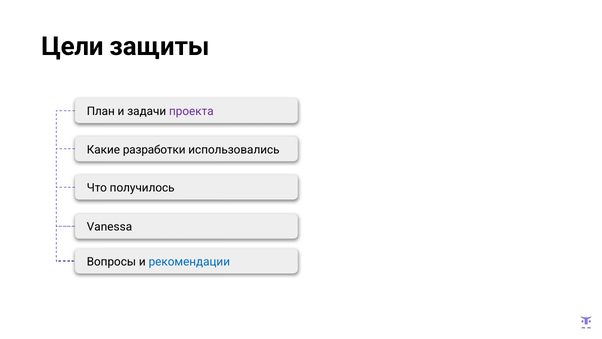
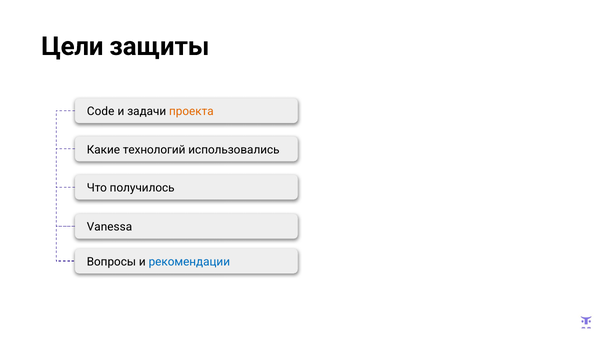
План: План -> Code (101, 111)
проекта colour: purple -> orange (191, 111)
разработки: разработки -> технологий (154, 150)
